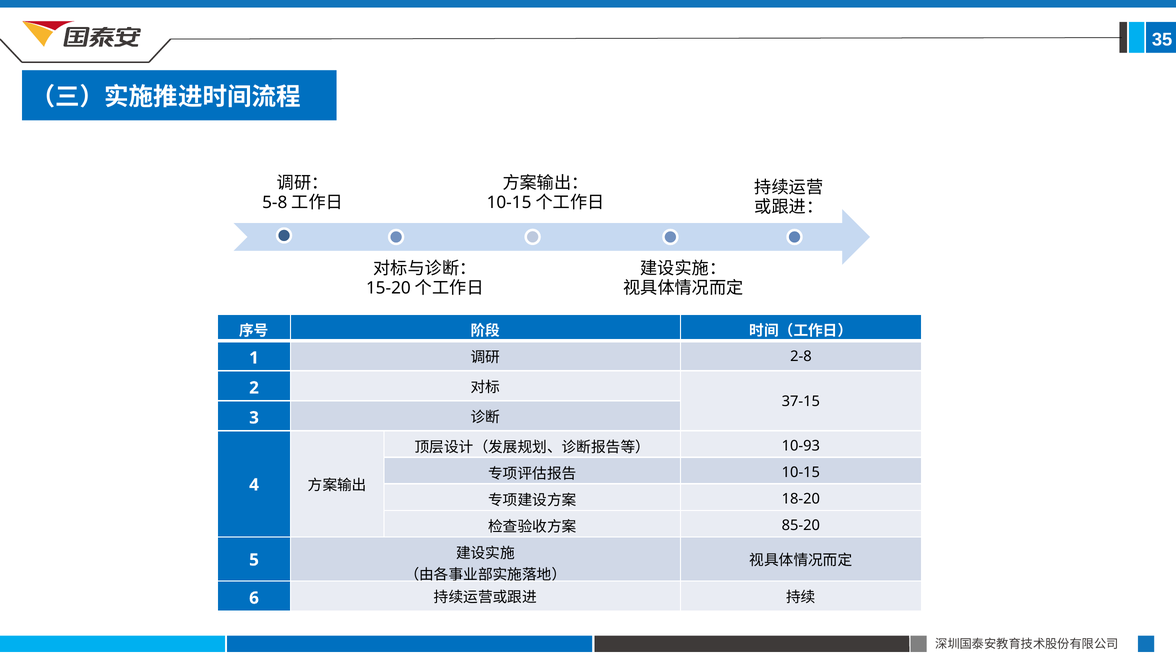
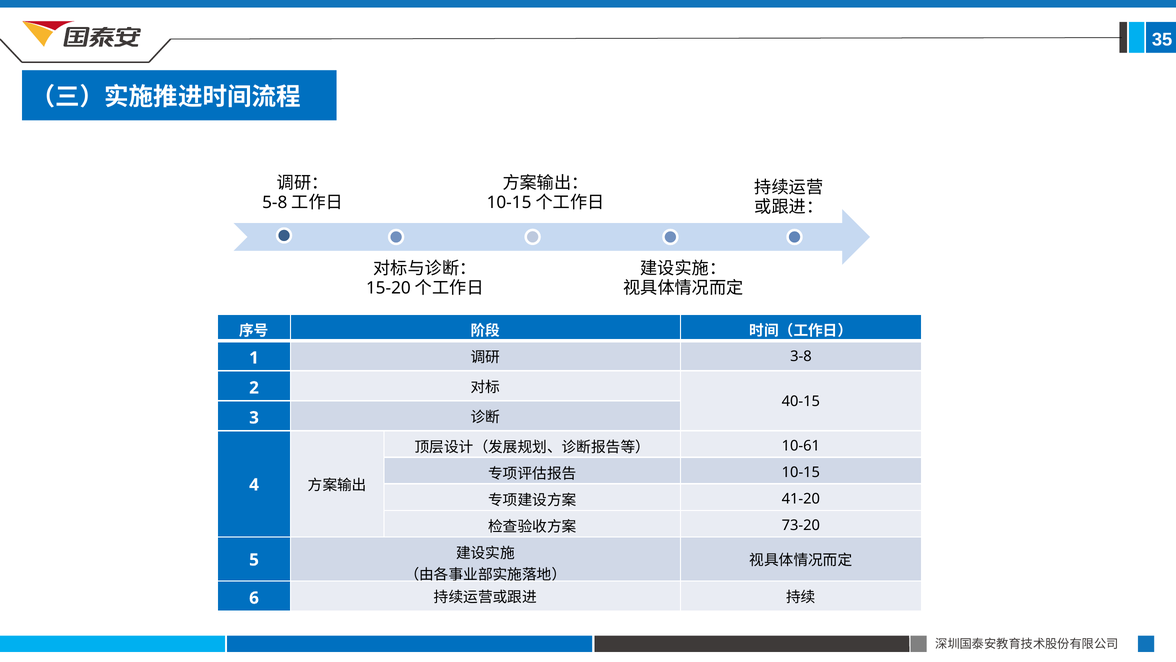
2-8: 2-8 -> 3-8 (801, 356)
37-15: 37-15 -> 40-15 (801, 401)
10-93: 10-93 -> 10-61 (801, 446)
18-20: 18-20 -> 41-20 (801, 499)
85-20: 85-20 -> 73-20 (801, 525)
